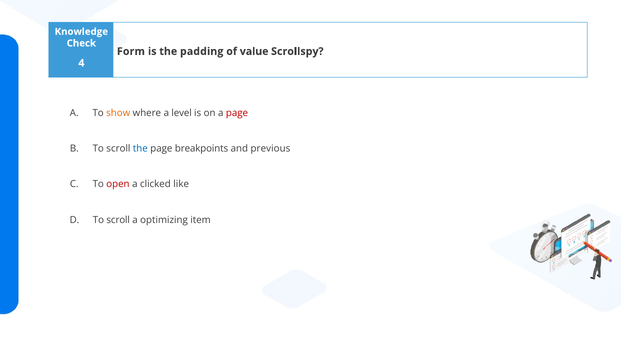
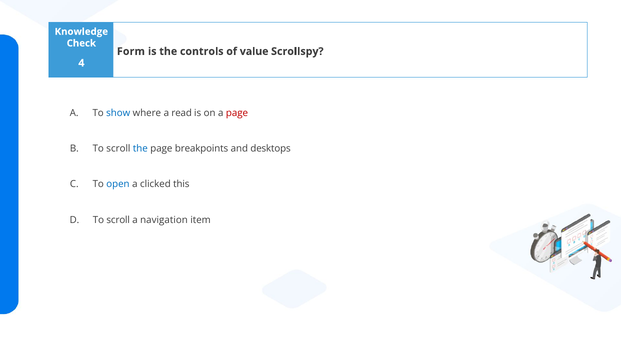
padding: padding -> controls (202, 51)
show colour: orange -> blue (118, 113)
level: level -> read (182, 113)
previous: previous -> desktops (271, 149)
open colour: red -> blue (118, 184)
like: like -> this (181, 184)
optimizing: optimizing -> navigation (164, 220)
